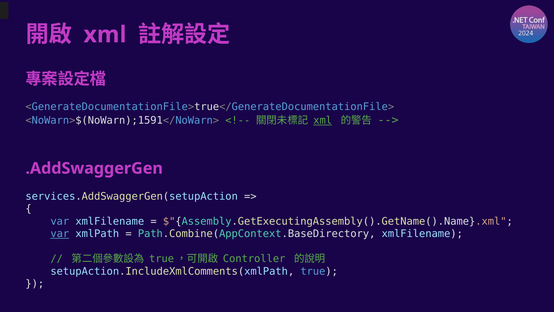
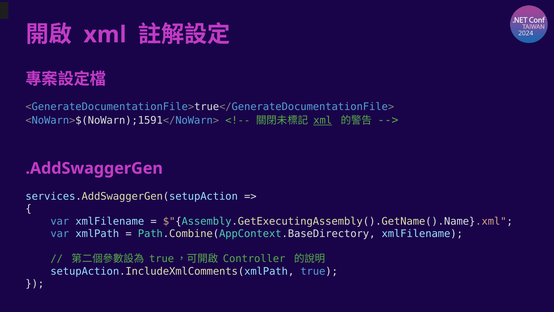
var underline: present -> none (60, 234)
